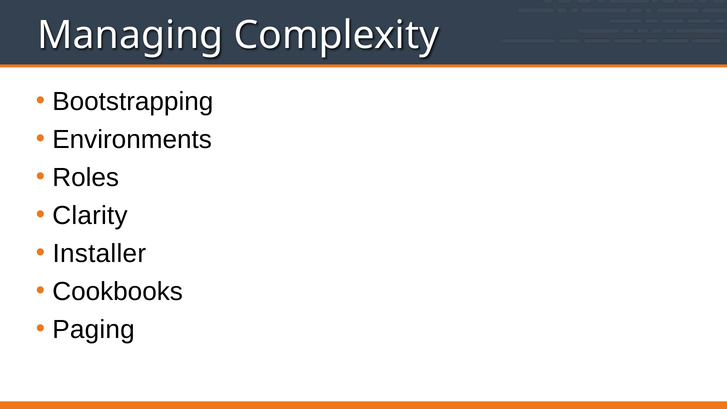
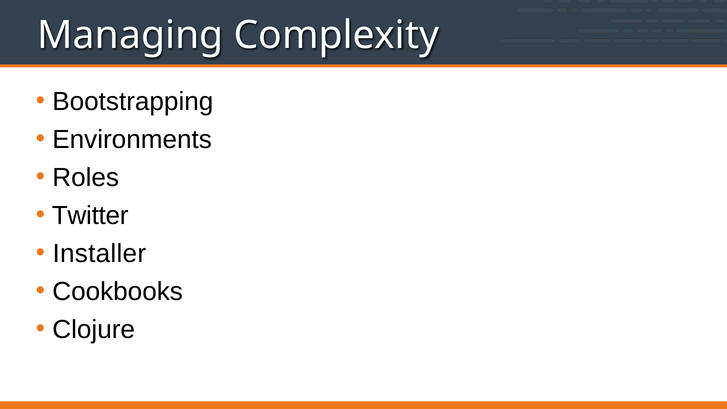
Clarity: Clarity -> Twitter (90, 215)
Paging: Paging -> Clojure (94, 329)
